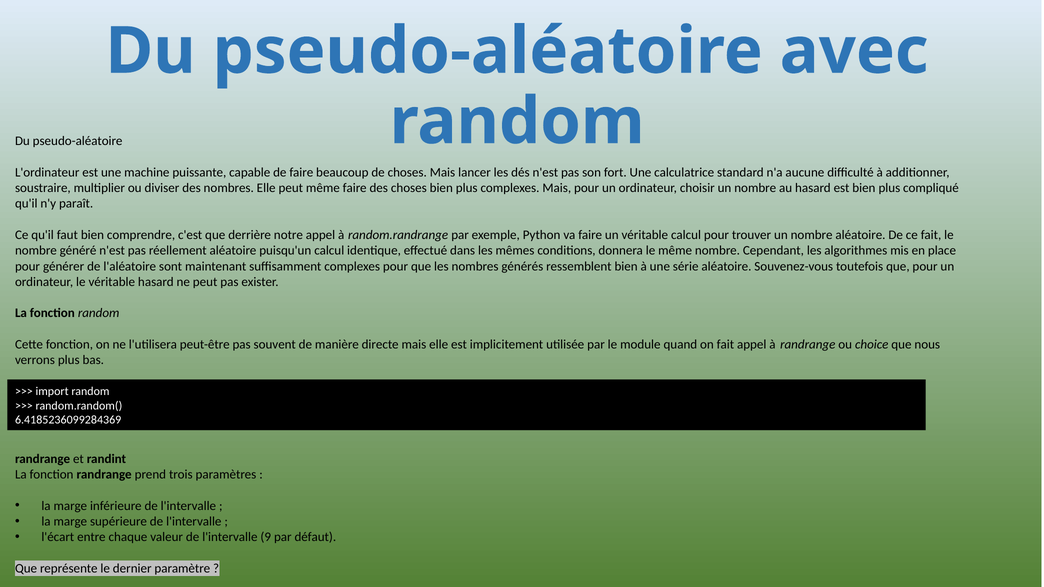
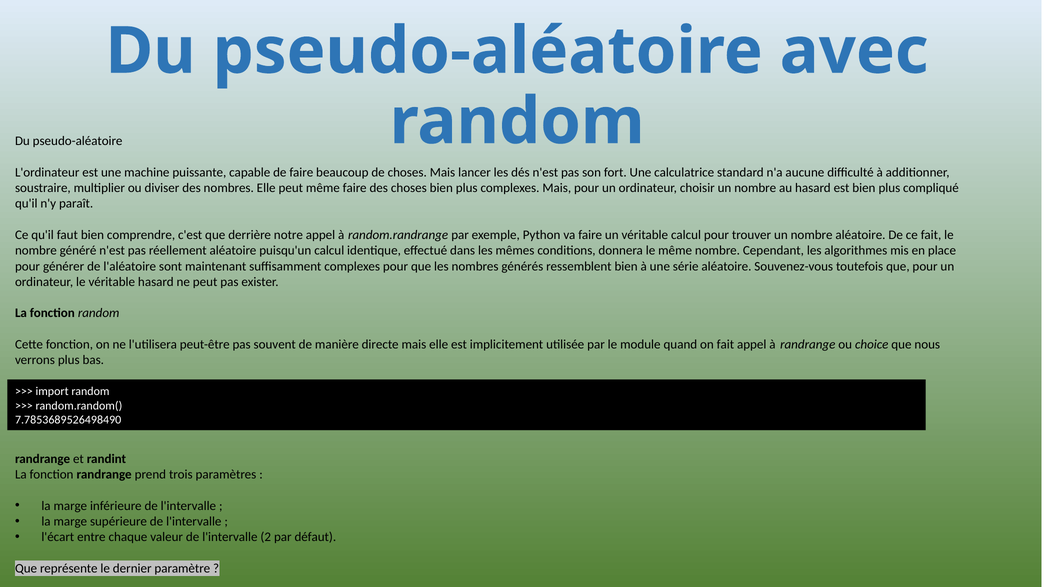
6.4185236099284369: 6.4185236099284369 -> 7.7853689526498490 (68, 420)
9: 9 -> 2 (266, 537)
